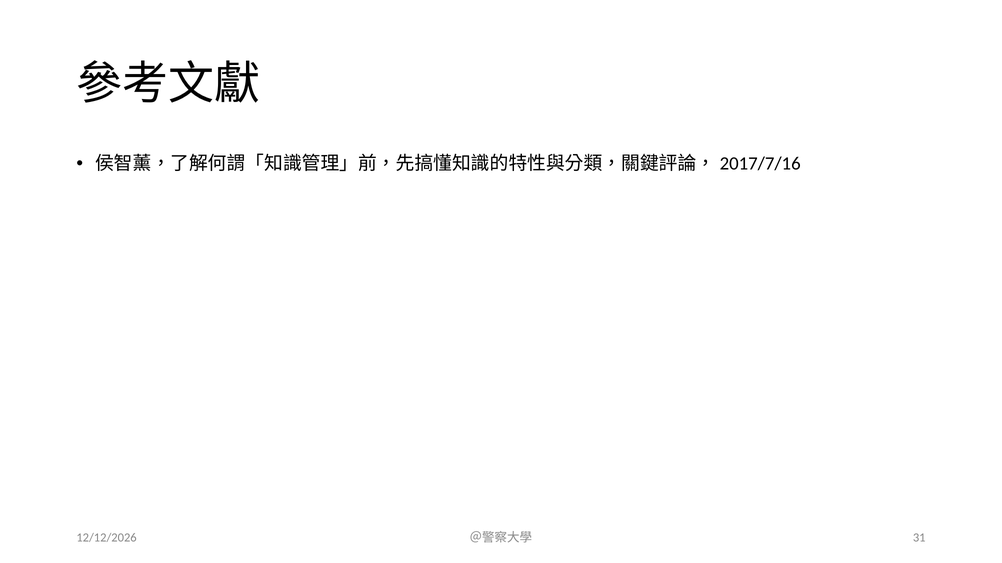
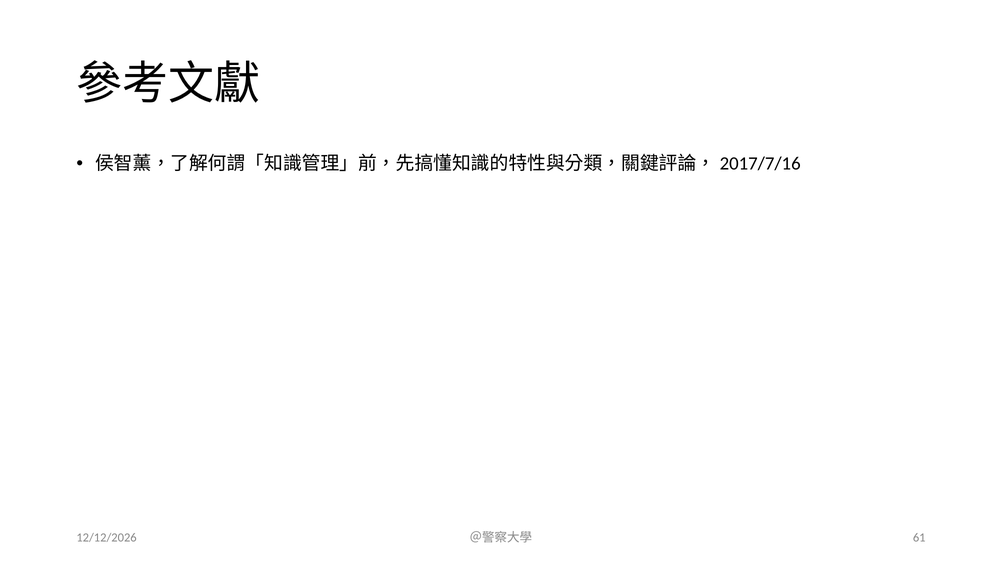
31: 31 -> 61 (919, 538)
